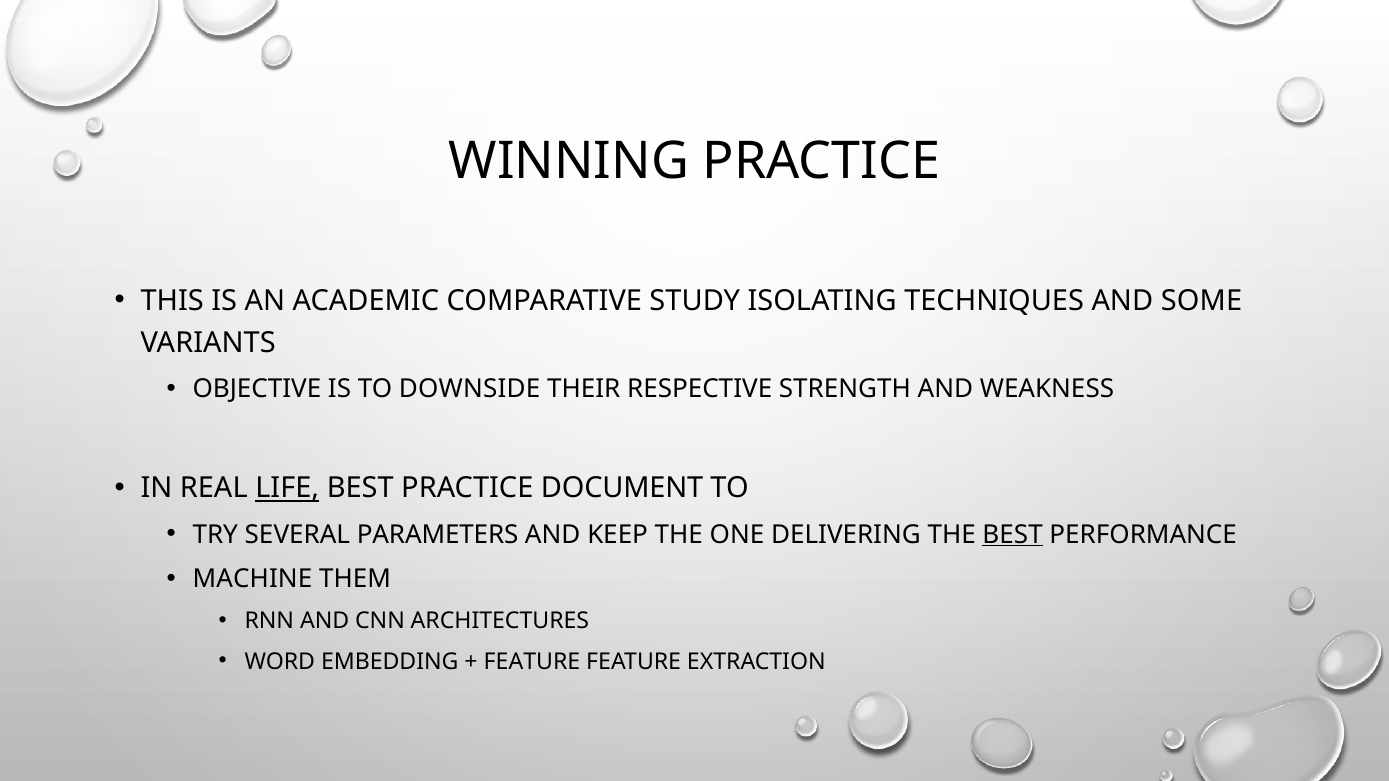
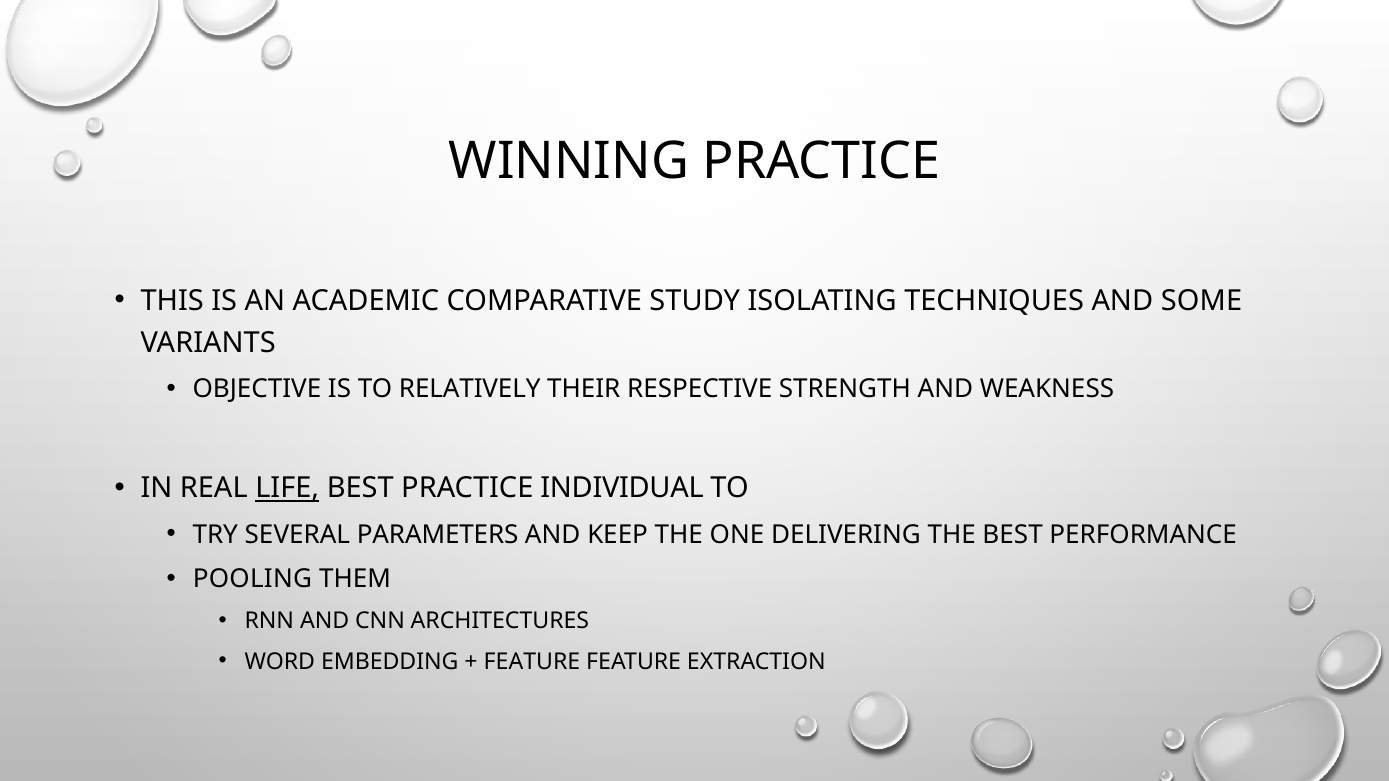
DOWNSIDE: DOWNSIDE -> RELATIVELY (470, 389)
DOCUMENT: DOCUMENT -> INDIVIDUAL (622, 488)
BEST underline: present -> none (1013, 535)
MACHINE: MACHINE -> POOLING (252, 579)
